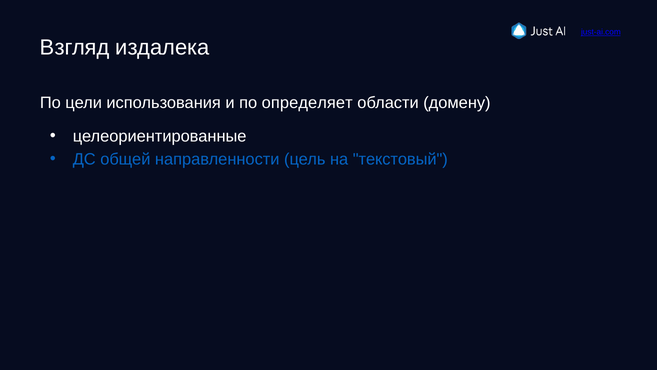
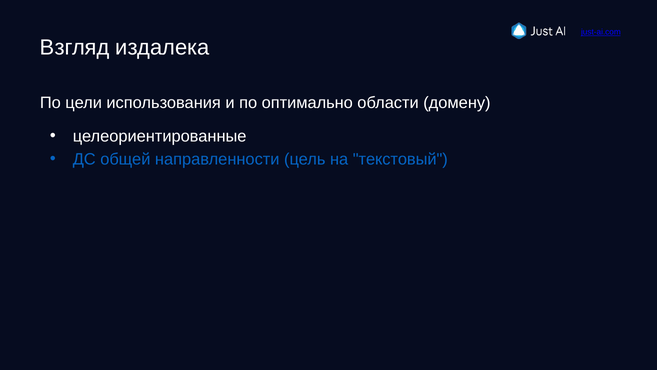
определяет: определяет -> оптимально (307, 103)
